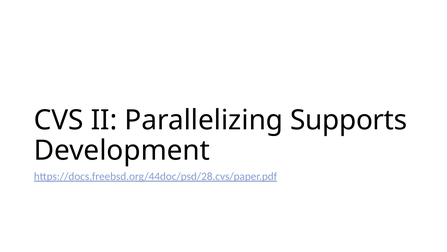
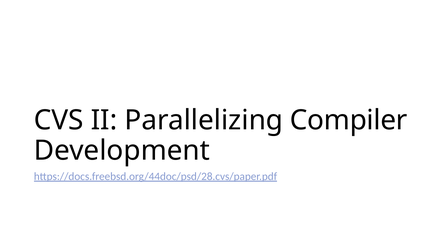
Supports: Supports -> Compiler (349, 120)
